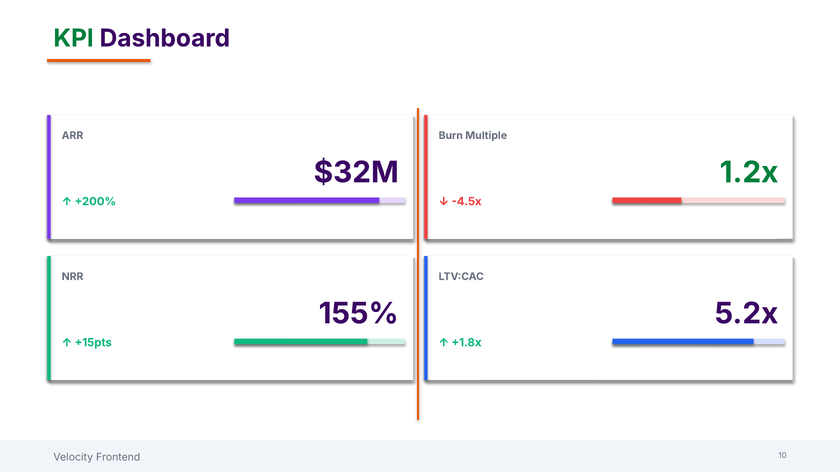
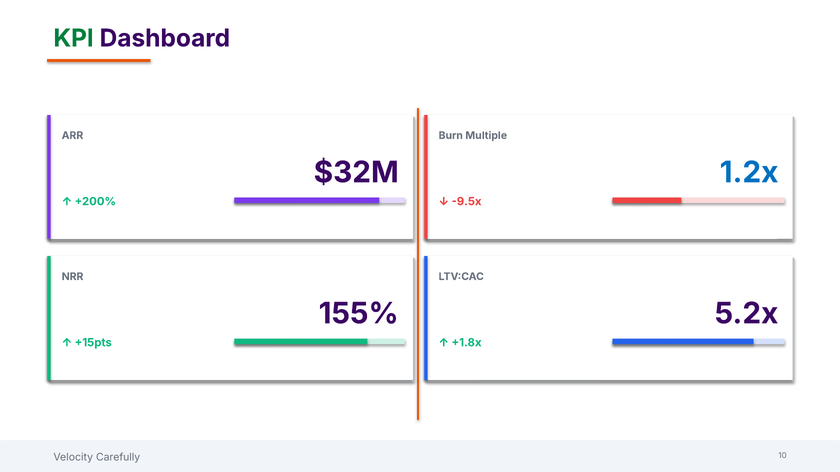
1.2x colour: green -> blue (749, 173)
-4.5x: -4.5x -> -9.5x (467, 202)
Frontend: Frontend -> Carefully (118, 458)
